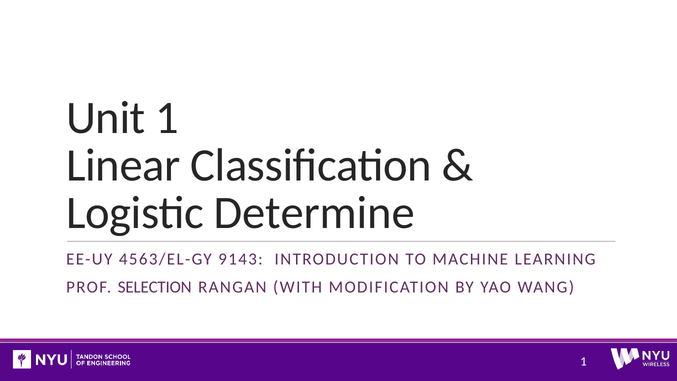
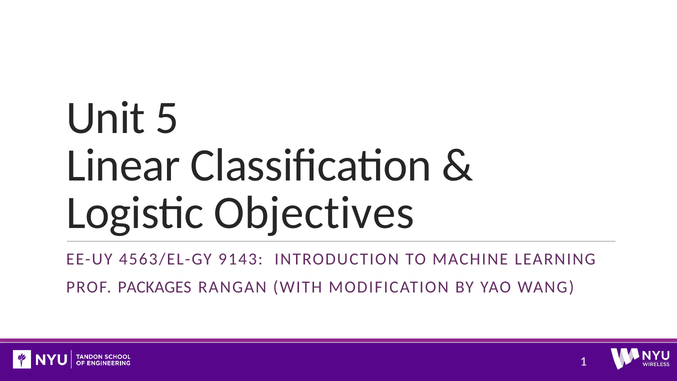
Unit 1: 1 -> 5 (167, 118)
Determine: Determine -> Objectives (314, 213)
SELECTION: SELECTION -> PACKAGES (155, 287)
